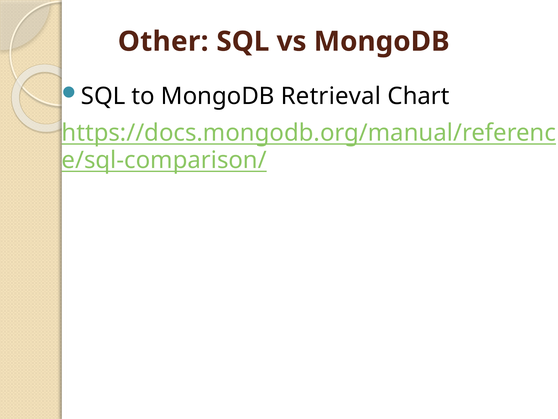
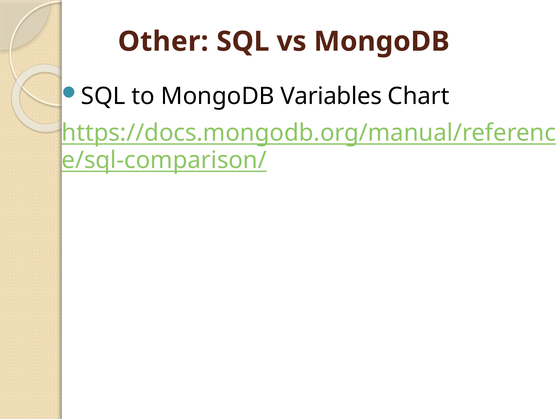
Retrieval: Retrieval -> Variables (331, 96)
